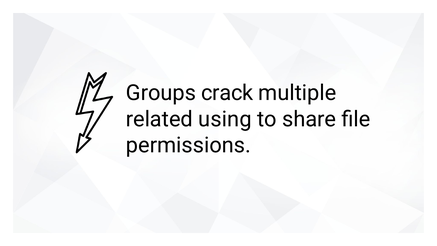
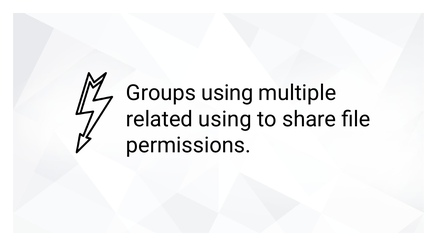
Groups crack: crack -> using (227, 93)
